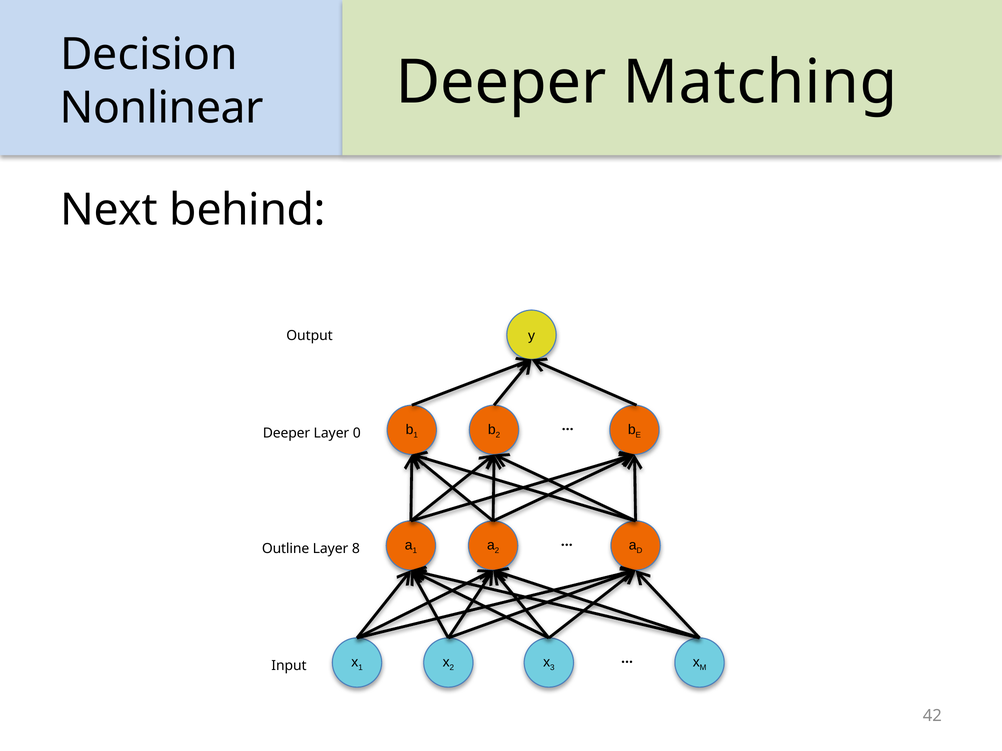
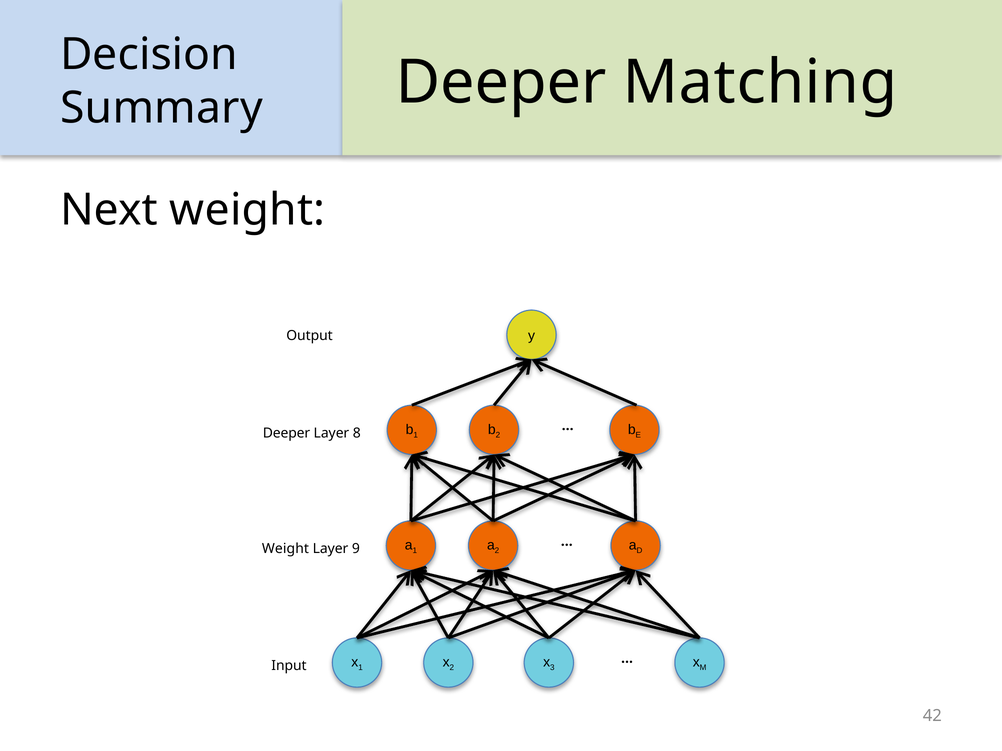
Nonlinear: Nonlinear -> Summary (161, 108)
Next behind: behind -> weight (247, 210)
0: 0 -> 8 (357, 433)
Outline: Outline -> Weight (285, 549)
8: 8 -> 9 (356, 549)
